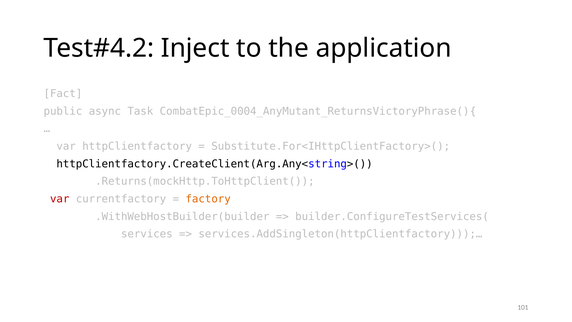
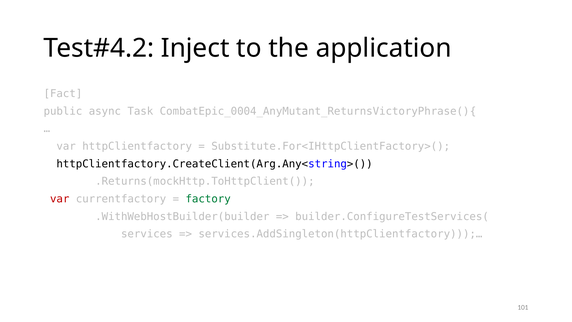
factory colour: orange -> green (208, 199)
